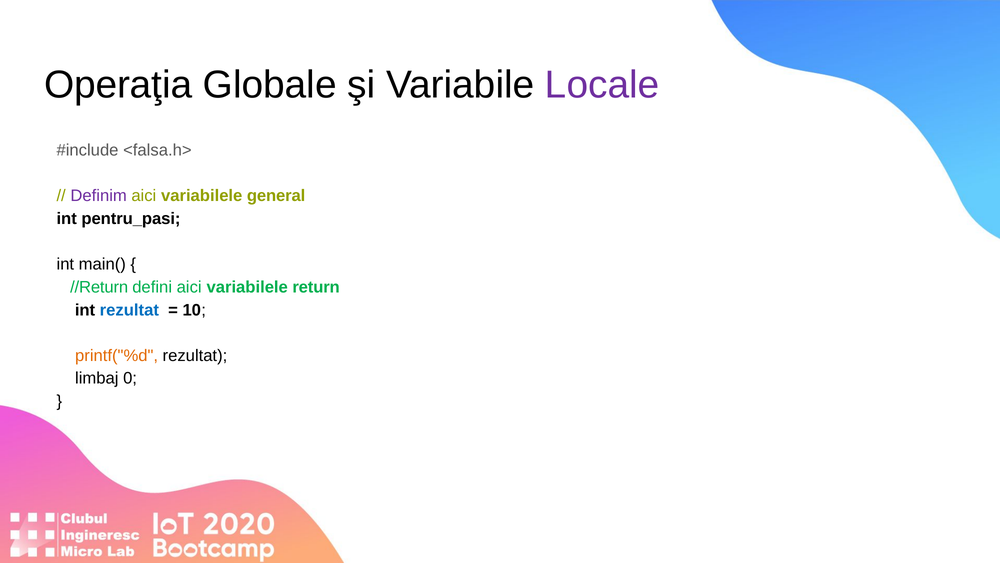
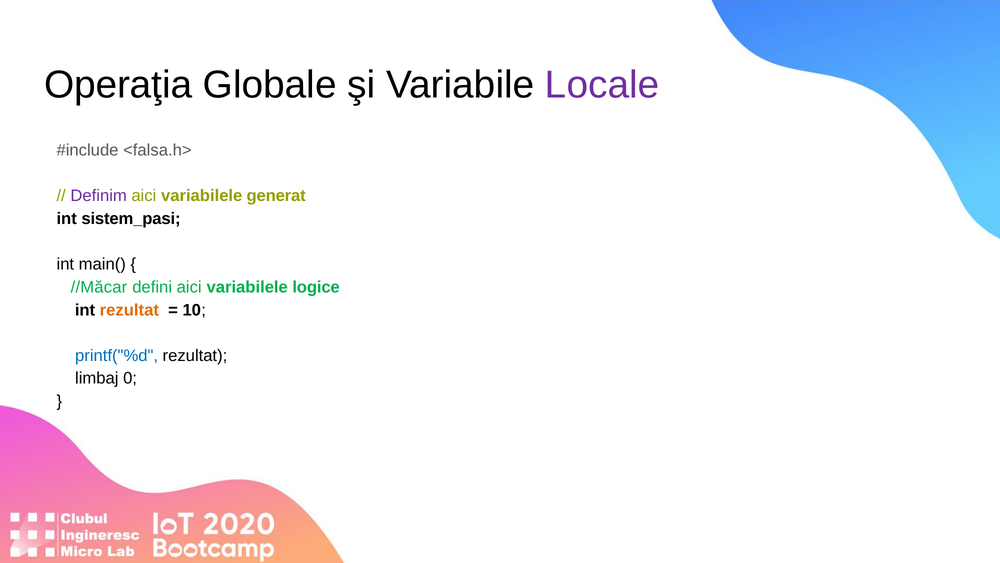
general: general -> generat (276, 196)
pentru_pasi: pentru_pasi -> sistem_pasi (131, 219)
//Return: //Return -> //Măcar (99, 287)
return: return -> logice (316, 287)
rezultat colour: blue -> orange (129, 310)
printf("%d colour: orange -> blue (117, 355)
